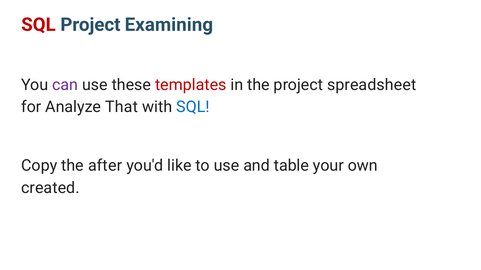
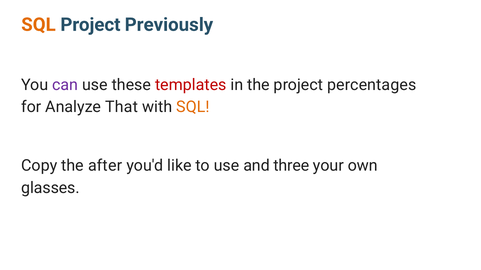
SQL colour: red -> orange (38, 25)
Examining: Examining -> Previously (169, 25)
spreadsheet: spreadsheet -> percentages (372, 85)
SQL colour: blue -> orange (193, 107)
table: table -> three (291, 166)
created: created -> glasses (50, 188)
